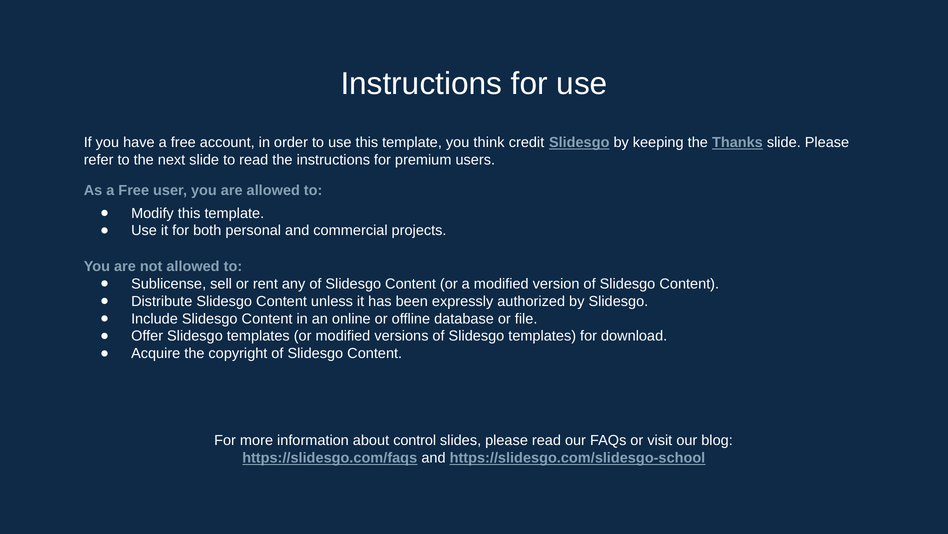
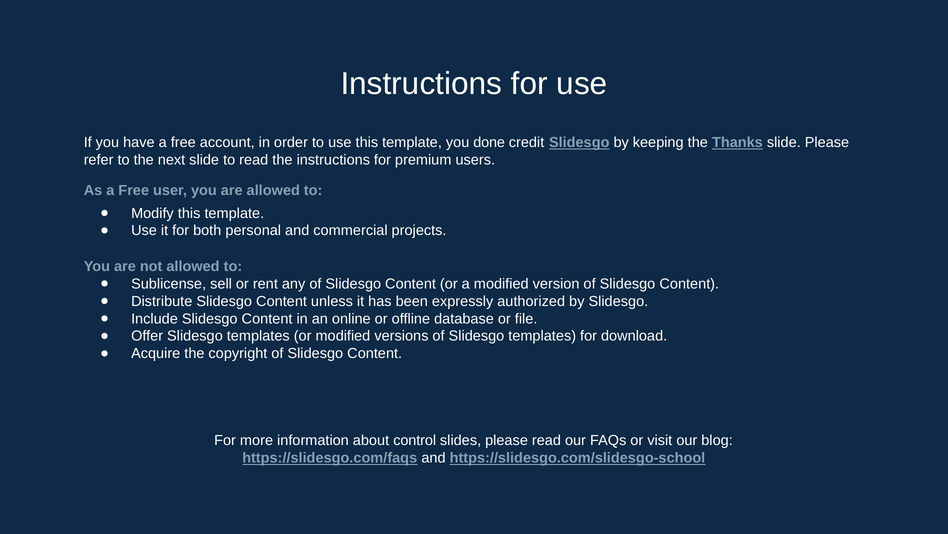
think: think -> done (489, 142)
